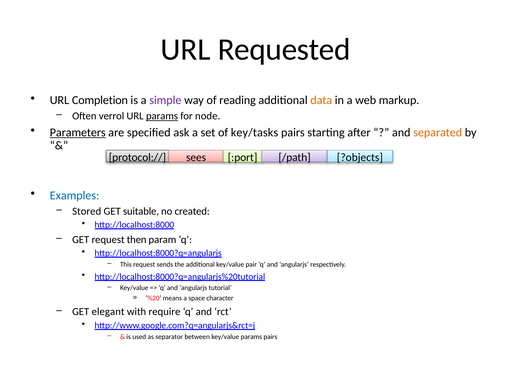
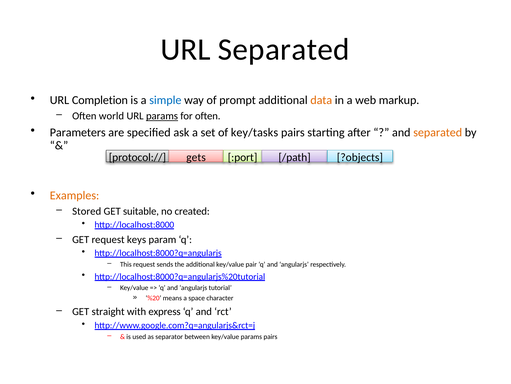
URL Requested: Requested -> Separated (284, 49)
simple colour: purple -> blue (165, 100)
reading: reading -> prompt (238, 100)
verrol: verrol -> world (111, 116)
for node: node -> often (208, 116)
Parameters underline: present -> none (78, 132)
sees: sees -> gets (196, 157)
Examples colour: blue -> orange (75, 195)
then: then -> keys (137, 239)
elegant: elegant -> straight (108, 311)
require: require -> express (165, 311)
